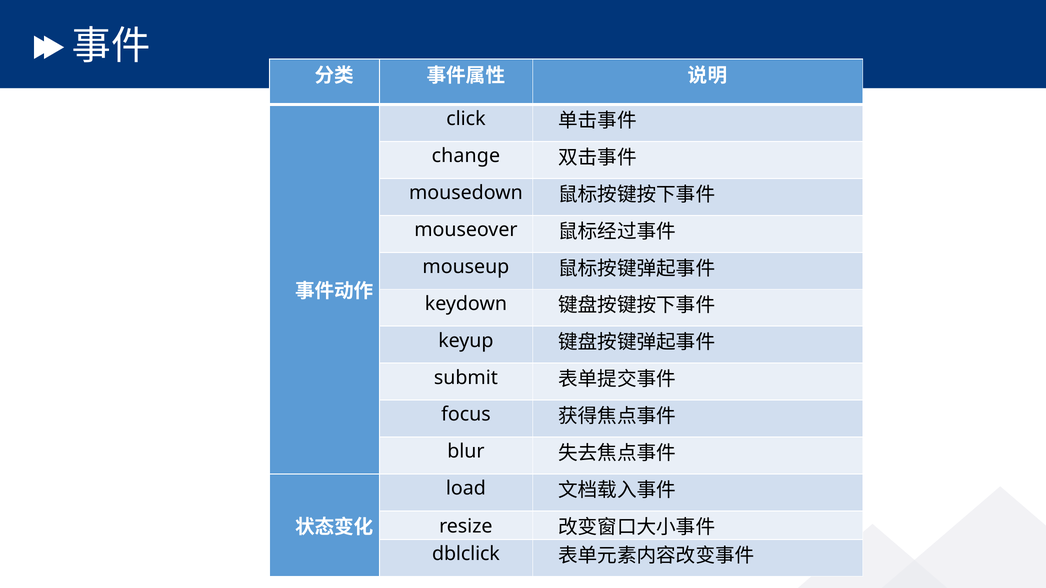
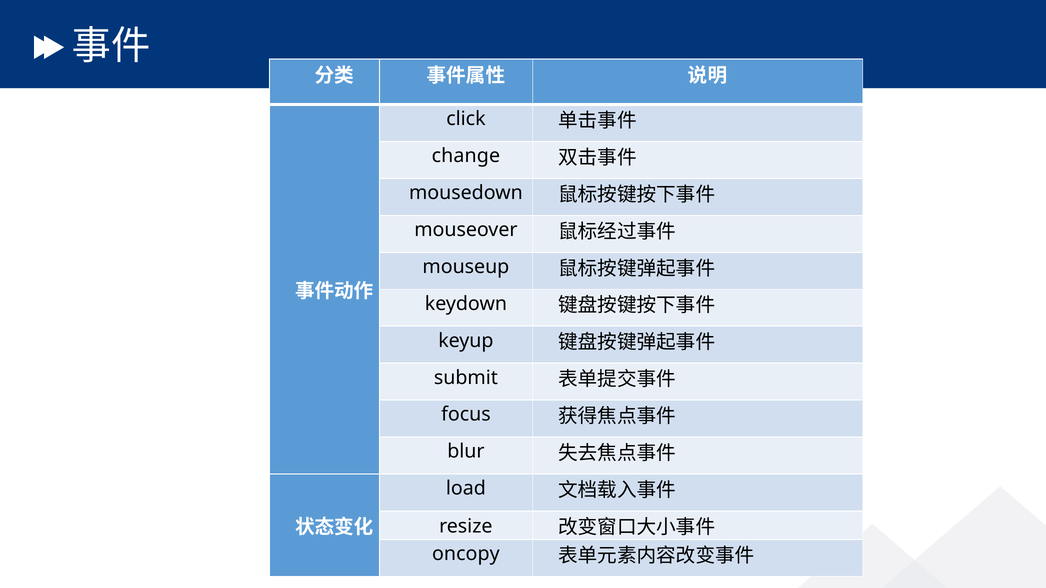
dblclick: dblclick -> oncopy (466, 554)
